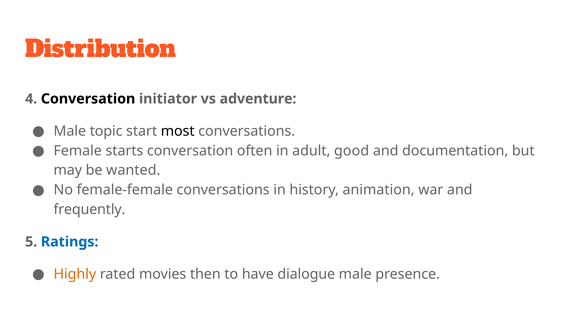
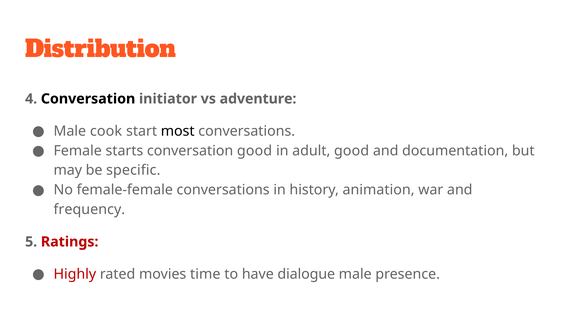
topic: topic -> cook (106, 131)
conversation often: often -> good (255, 151)
wanted: wanted -> specific (133, 170)
frequently: frequently -> frequency (89, 210)
Ratings colour: blue -> red (70, 242)
Highly colour: orange -> red (75, 274)
then: then -> time (205, 274)
